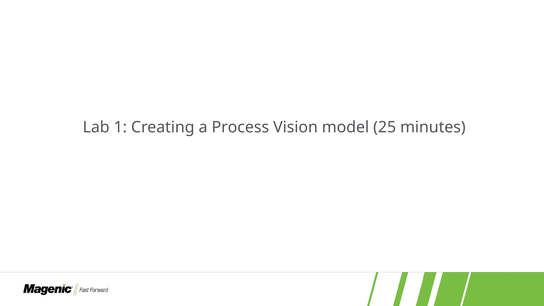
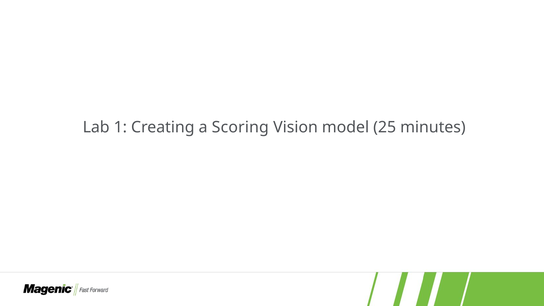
Process: Process -> Scoring (240, 127)
